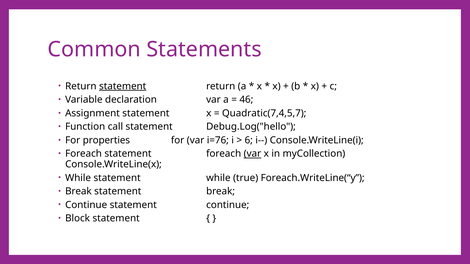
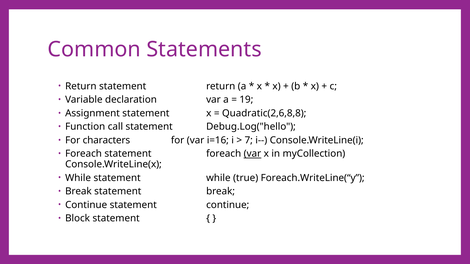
statement underline: present -> none (123, 86)
46: 46 -> 19 (246, 100)
Quadratic(7,4,5,7: Quadratic(7,4,5,7 -> Quadratic(2,6,8,8 (264, 113)
properties: properties -> characters (106, 140)
i=76: i=76 -> i=16 (218, 140)
6: 6 -> 7 (249, 140)
